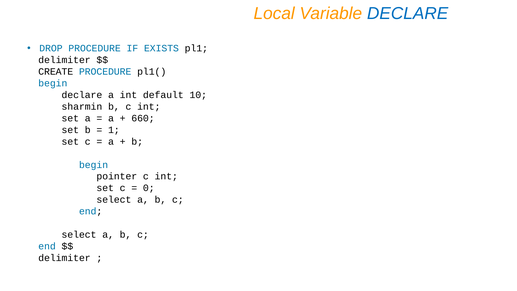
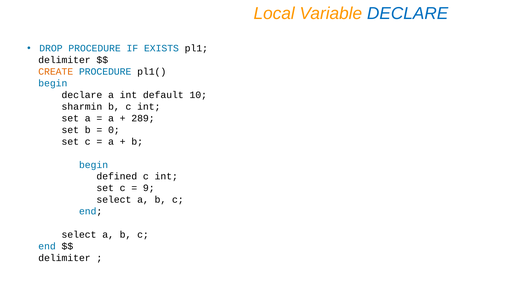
CREATE colour: black -> orange (56, 72)
660: 660 -> 289 (143, 118)
1: 1 -> 0 (114, 130)
pointer: pointer -> defined (117, 176)
0: 0 -> 9 (149, 188)
